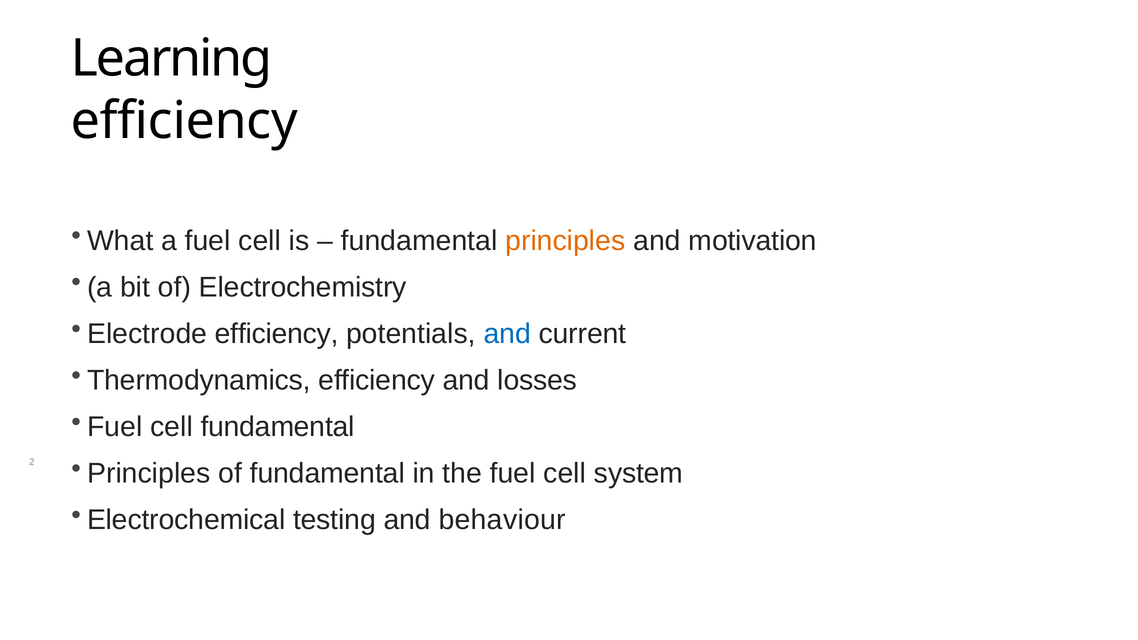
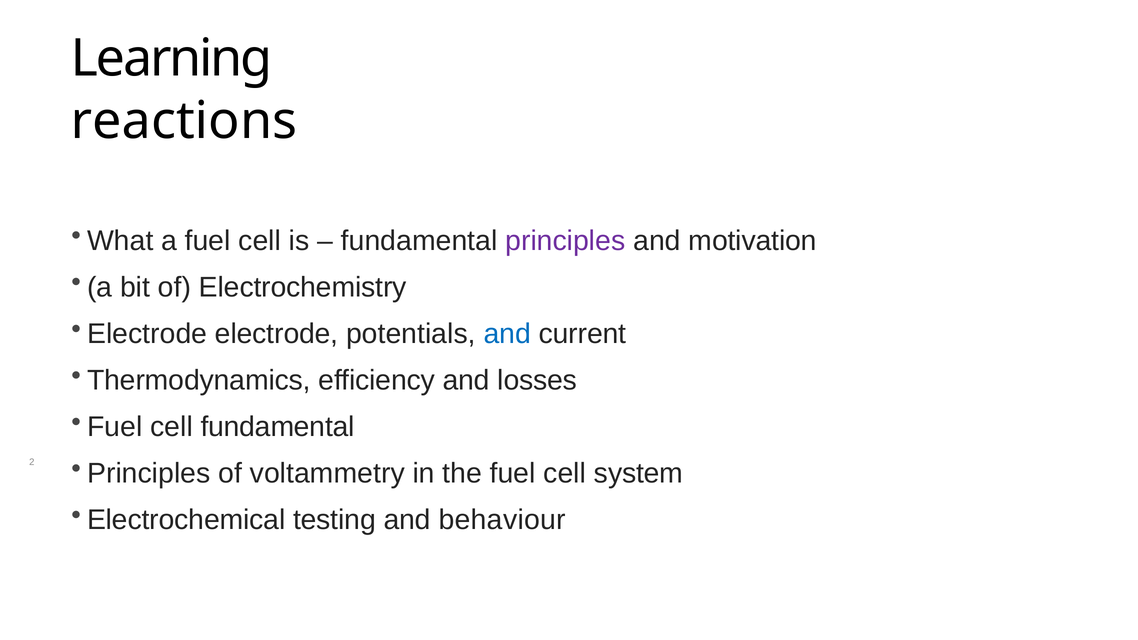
efficiency: efficiency -> reactions (184, 121)
principles colour: orange -> purple (565, 241)
Electrode efficiency: efficiency -> electrode (277, 334)
of fundamental: fundamental -> voltammetry (327, 474)
